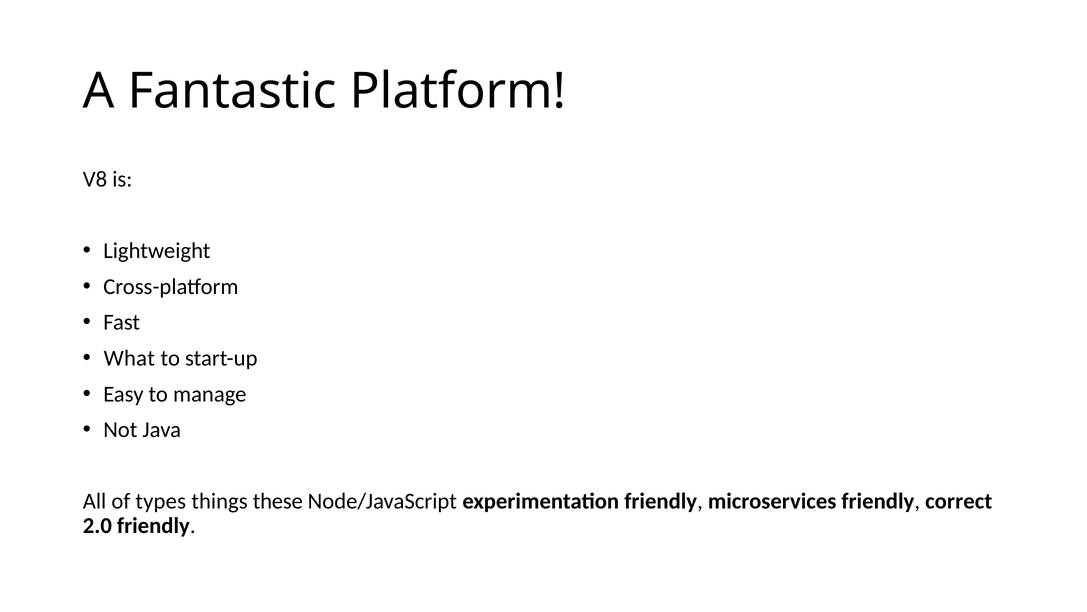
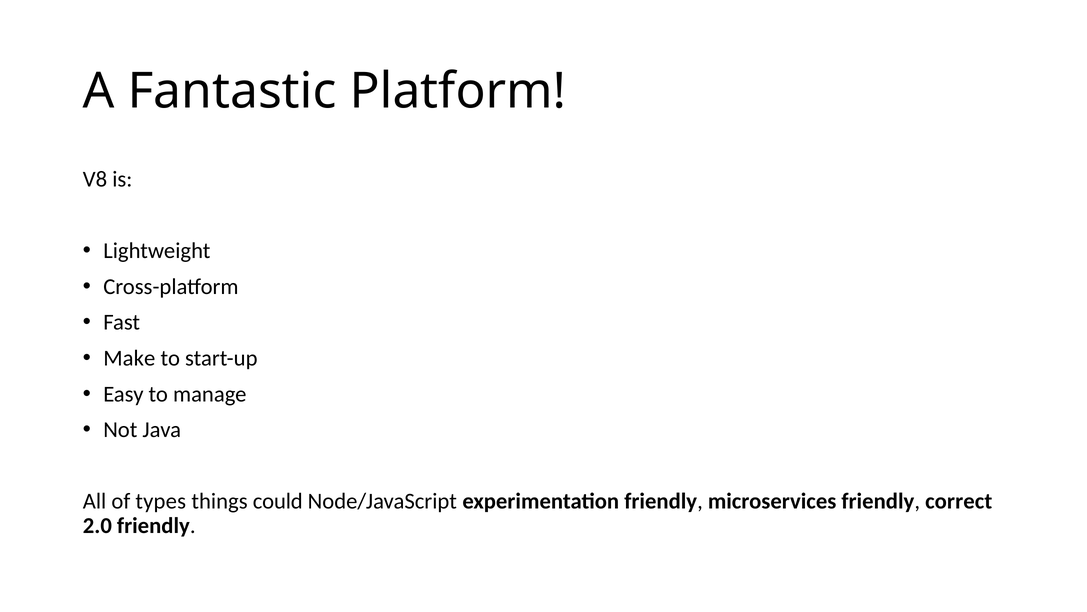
What: What -> Make (129, 358)
these: these -> could (278, 501)
